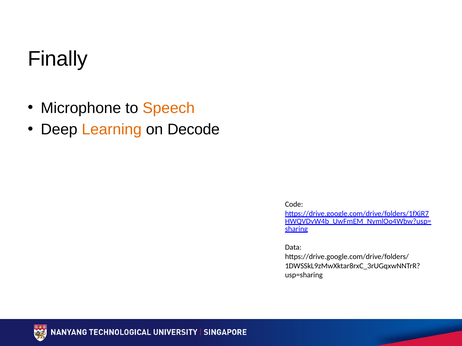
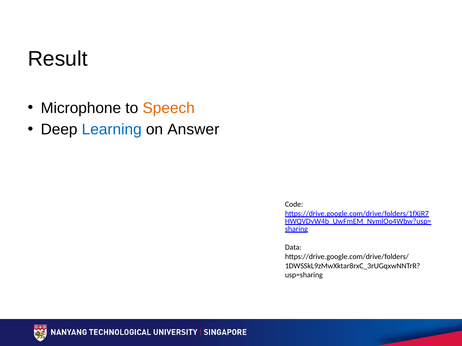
Finally: Finally -> Result (58, 59)
Learning colour: orange -> blue (112, 130)
Decode: Decode -> Answer (193, 130)
